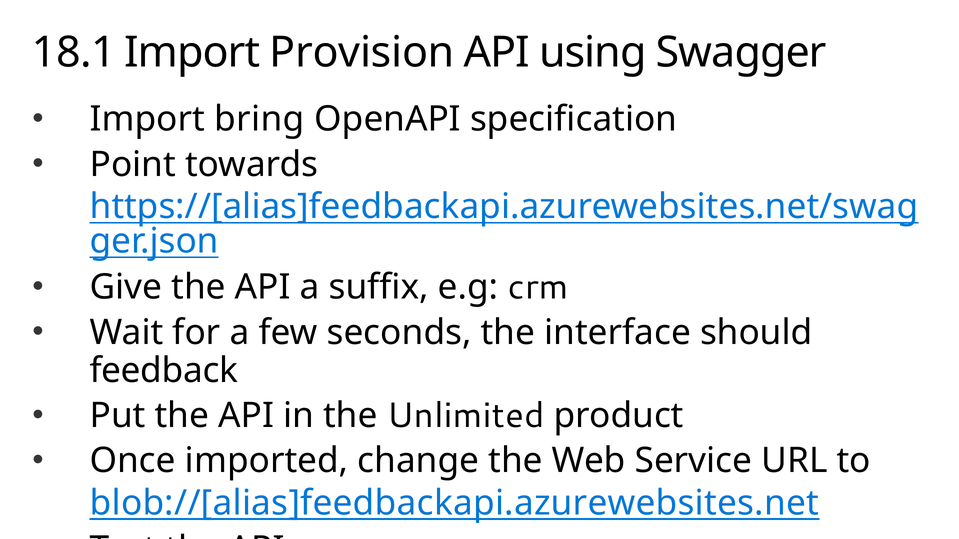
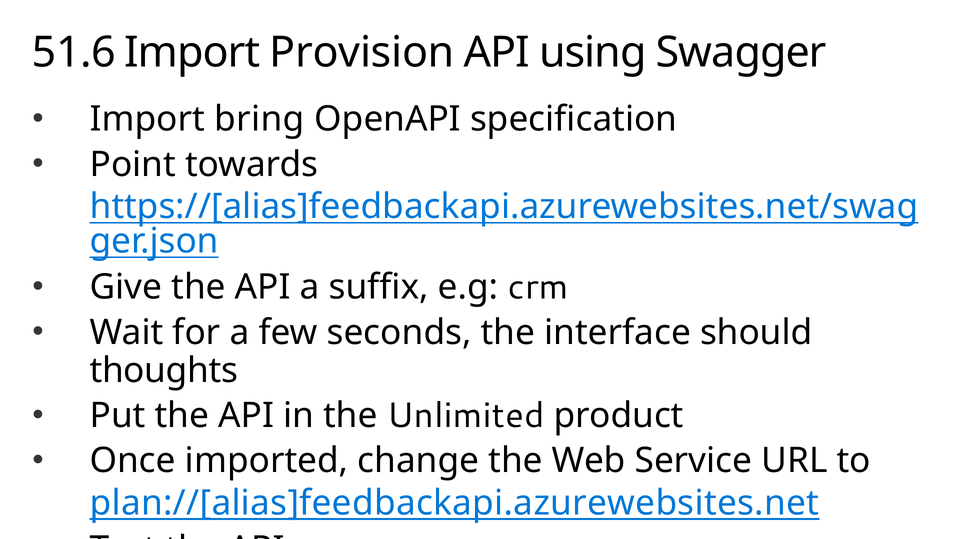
18.1: 18.1 -> 51.6 (74, 53)
feedback: feedback -> thoughts (164, 371)
blob://[alias]feedbackapi.azurewebsites.net: blob://[alias]feedbackapi.azurewebsites.net -> plan://[alias]feedbackapi.azurewebsites.net (454, 503)
